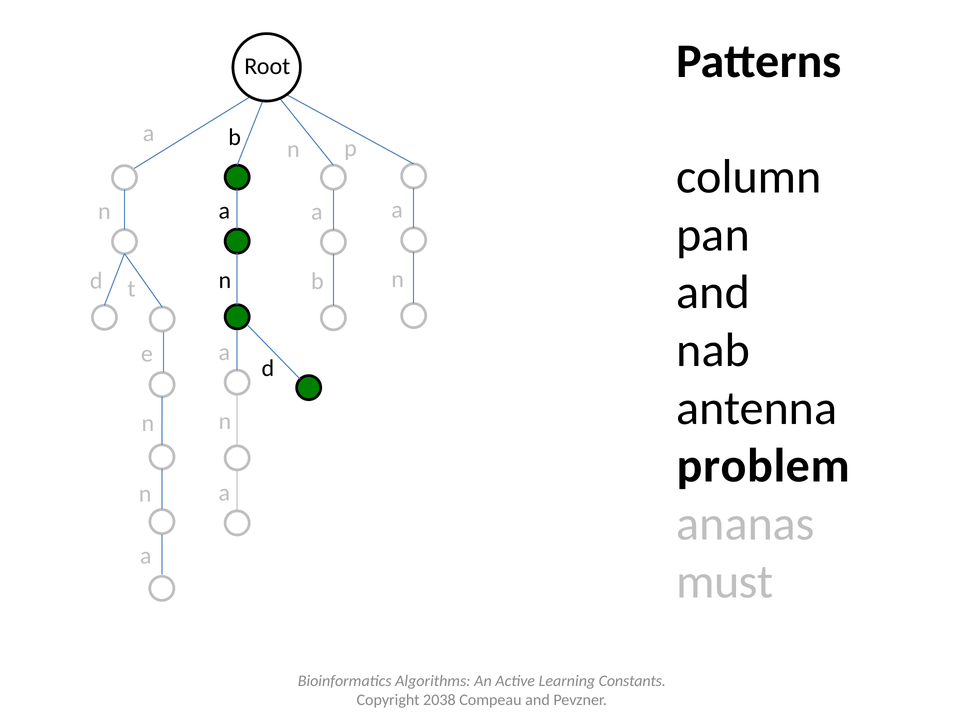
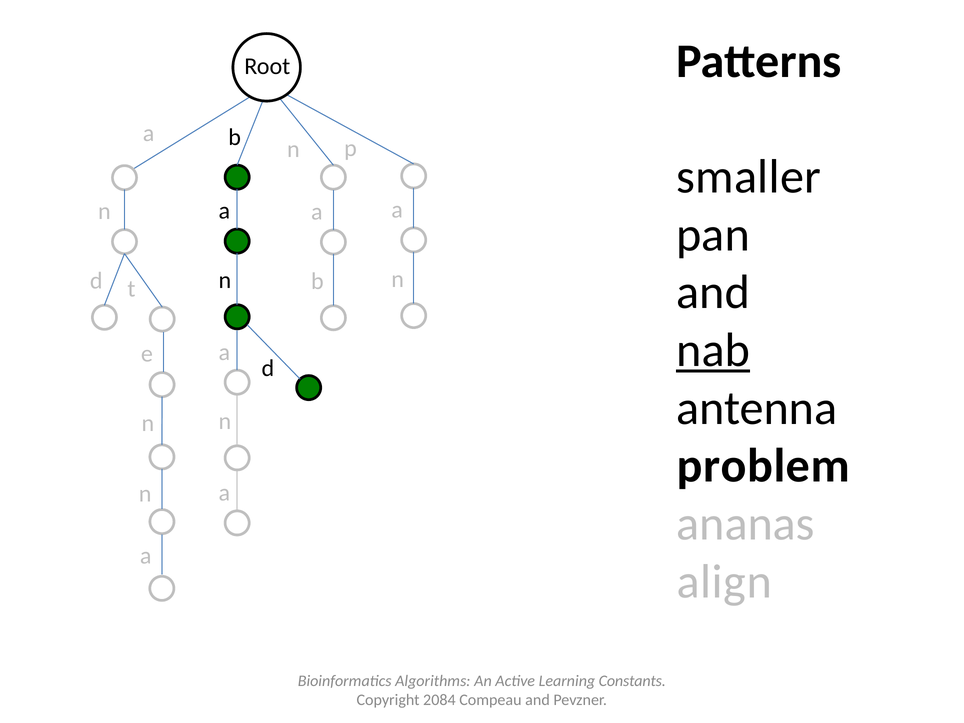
column: column -> smaller (749, 177)
nab underline: none -> present (713, 350)
must: must -> align (724, 582)
2038: 2038 -> 2084 (439, 700)
